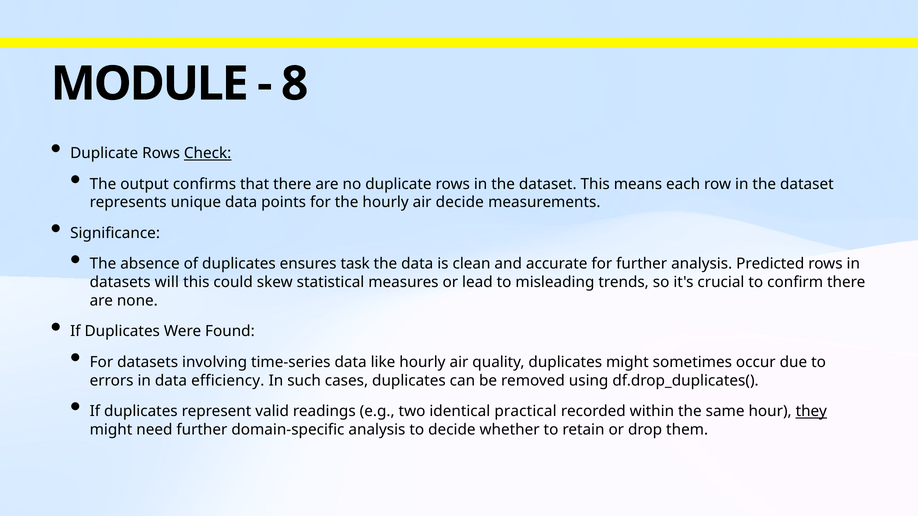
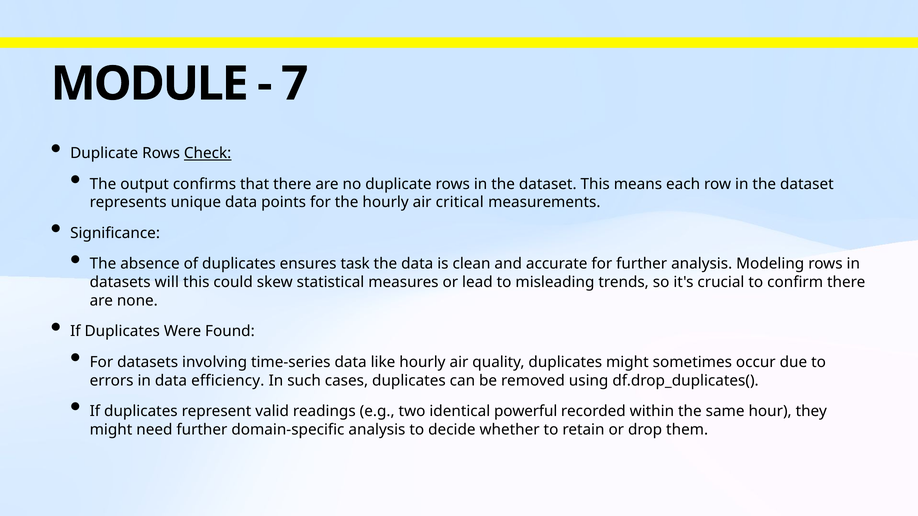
8: 8 -> 7 (295, 84)
air decide: decide -> critical (460, 202)
Predicted: Predicted -> Modeling (770, 264)
practical: practical -> powerful (526, 412)
they underline: present -> none (811, 412)
